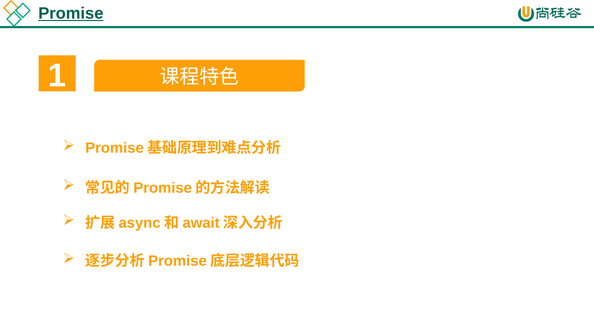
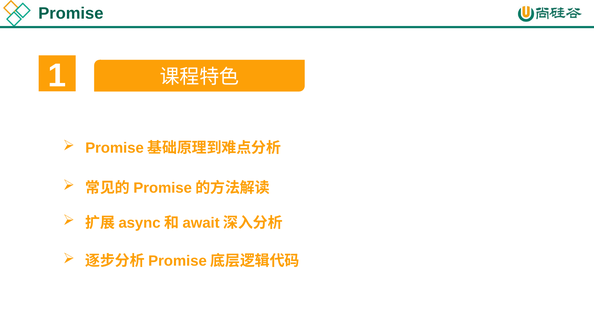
Promise underline: present -> none (71, 14)
